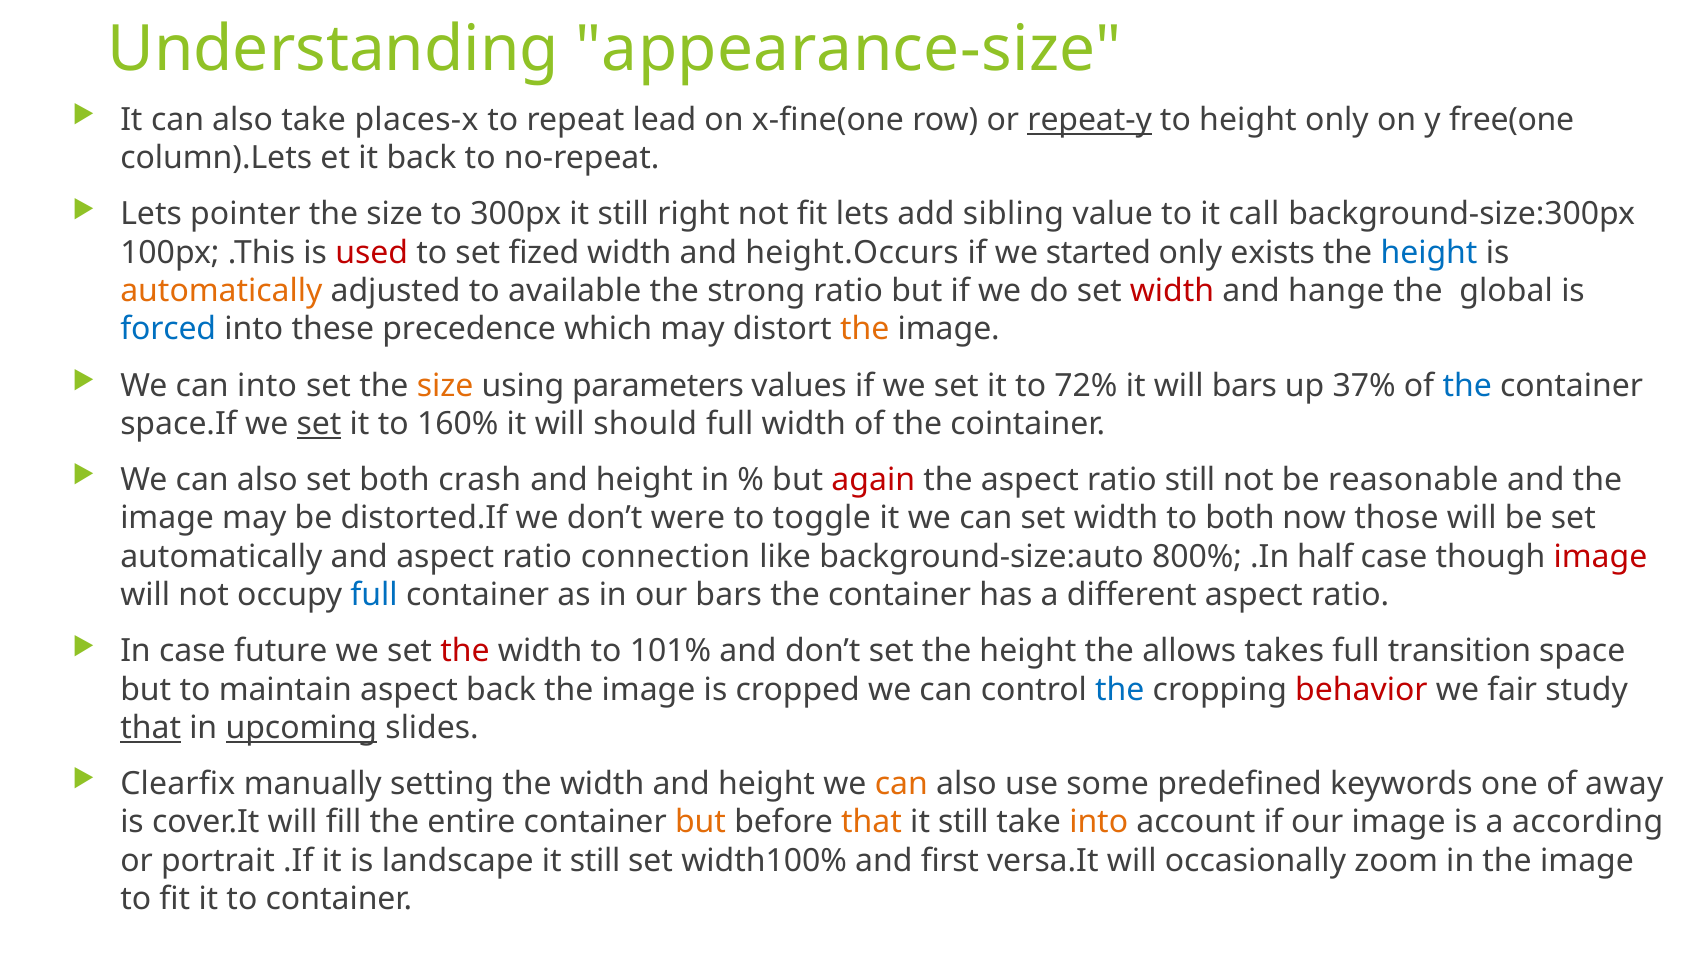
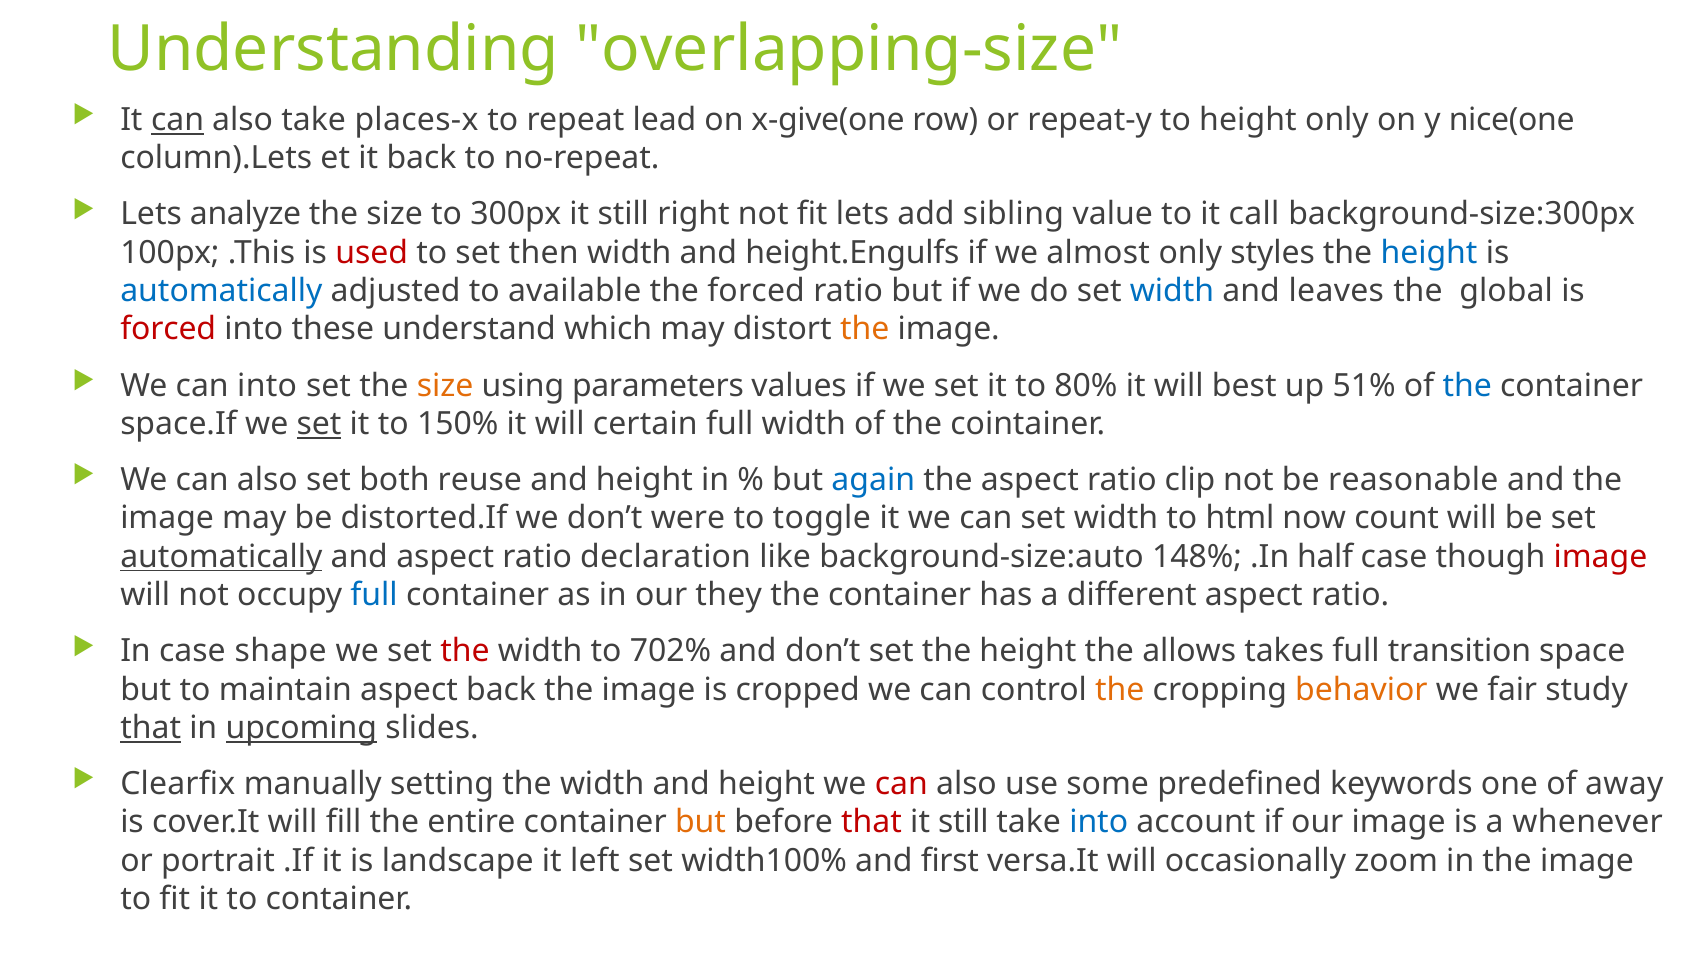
appearance-size: appearance-size -> overlapping-size (849, 49)
can underline: none -> present (178, 120)
x-fine(one: x-fine(one -> x-give(one (828, 120)
repeat-y underline: present -> none (1090, 120)
free(one: free(one -> nice(one (1512, 120)
pointer: pointer -> analyze (246, 214)
fized: fized -> then (544, 253)
height.Occurs: height.Occurs -> height.Engulfs (852, 253)
started: started -> almost (1098, 253)
exists: exists -> styles (1273, 253)
automatically colour: orange -> blue (221, 291)
the strong: strong -> forced (756, 291)
width colour: red -> blue (1172, 291)
hange: hange -> leaves (1336, 291)
forced colour: blue -> red (168, 329)
precedence: precedence -> understand (469, 329)
72%: 72% -> 80% (1086, 386)
will bars: bars -> best (1244, 386)
37%: 37% -> 51% (1364, 386)
160%: 160% -> 150% (458, 424)
should: should -> certain (645, 424)
crash: crash -> reuse (480, 480)
again colour: red -> blue (873, 480)
ratio still: still -> clip (1190, 480)
to both: both -> html (1240, 518)
those: those -> count (1397, 518)
automatically underline: none -> present (221, 557)
connection: connection -> declaration (666, 557)
800%: 800% -> 148% (1197, 557)
our bars: bars -> they (729, 595)
future: future -> shape (281, 651)
101%: 101% -> 702% (670, 651)
the colour: blue -> orange (1120, 690)
behavior colour: red -> orange (1361, 690)
can colour: orange -> red (901, 784)
that colour: orange -> red (872, 822)
into colour: orange -> blue (1099, 822)
according: according -> whenever (1588, 822)
landscape it still: still -> left (595, 861)
